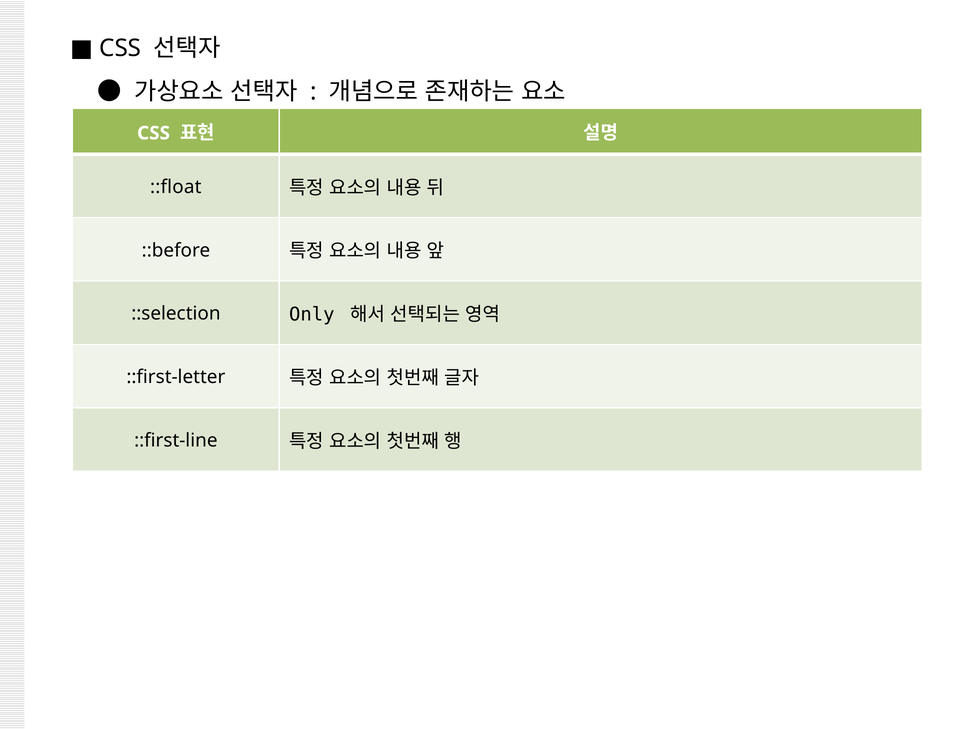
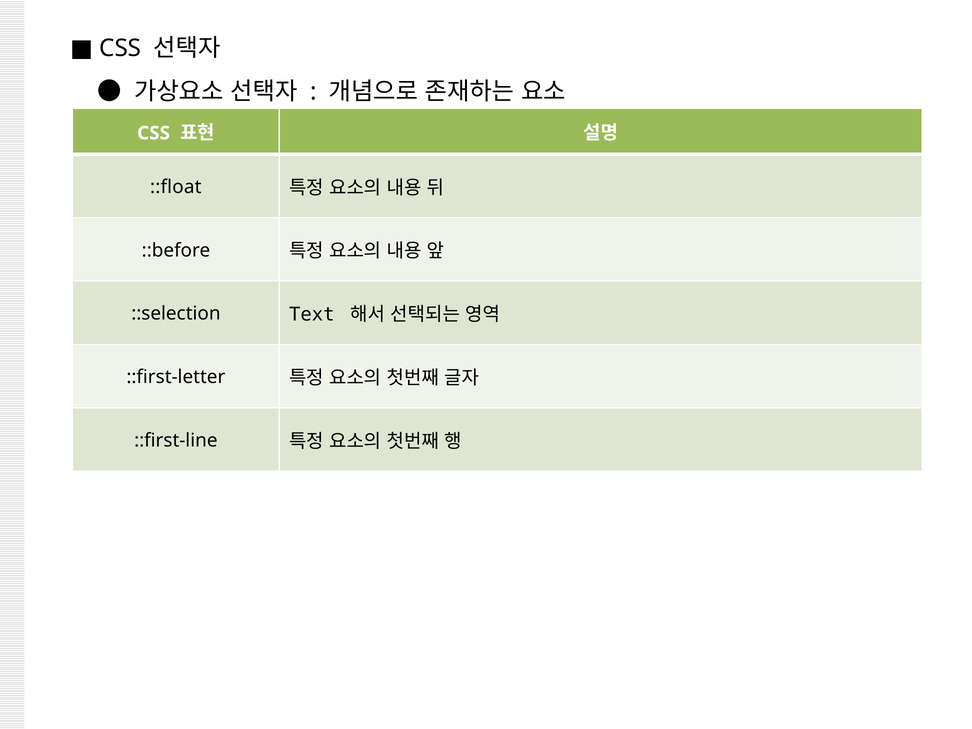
Only: Only -> Text (312, 315)
